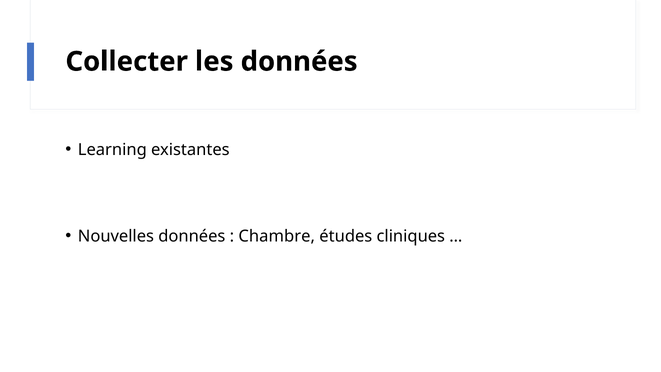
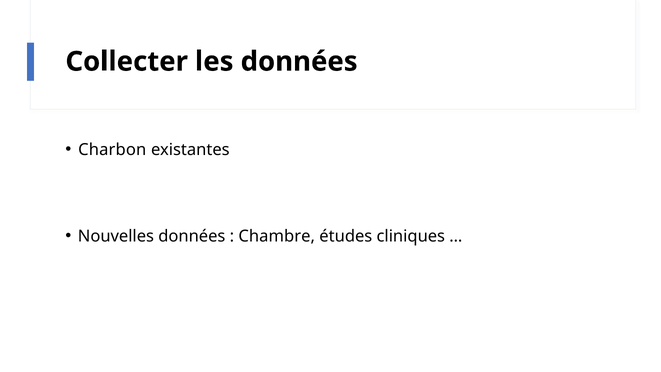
Learning: Learning -> Charbon (112, 150)
